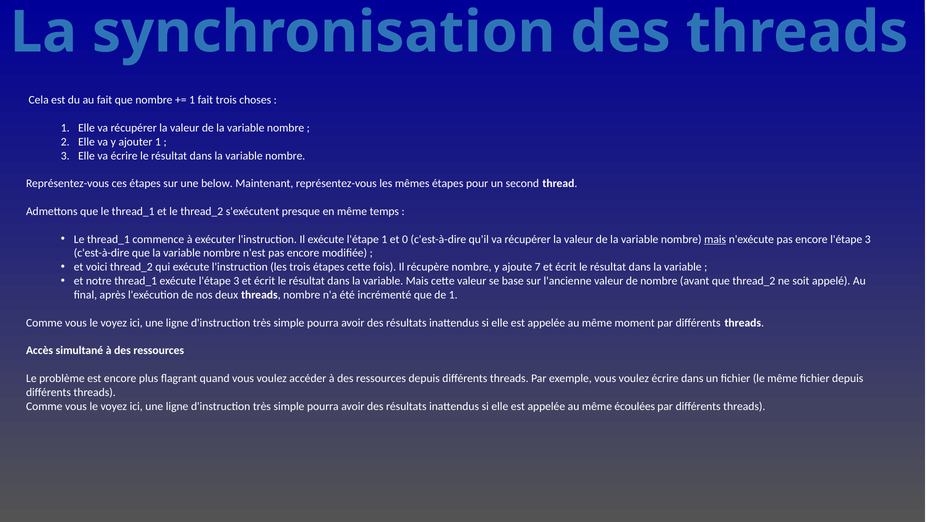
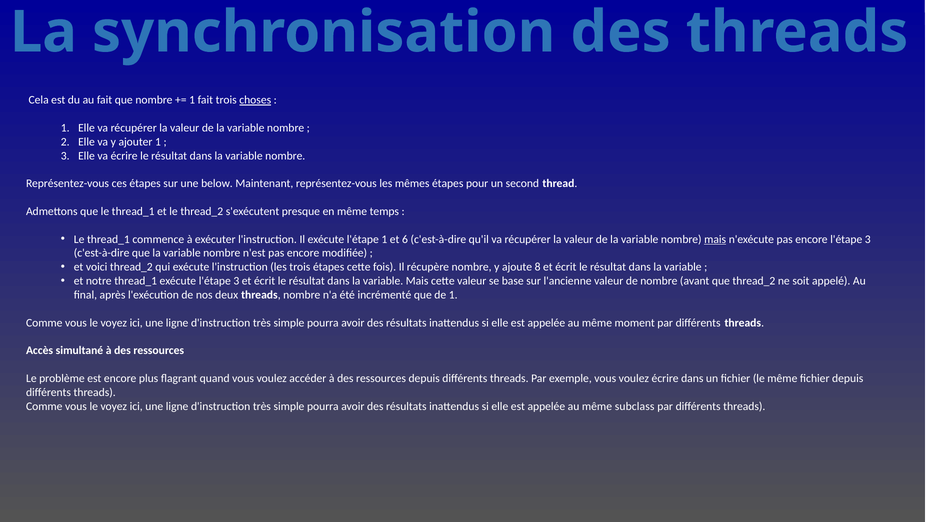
choses underline: none -> present (255, 100)
0: 0 -> 6 (405, 239)
7: 7 -> 8 (538, 267)
écoulées: écoulées -> subclass (635, 406)
